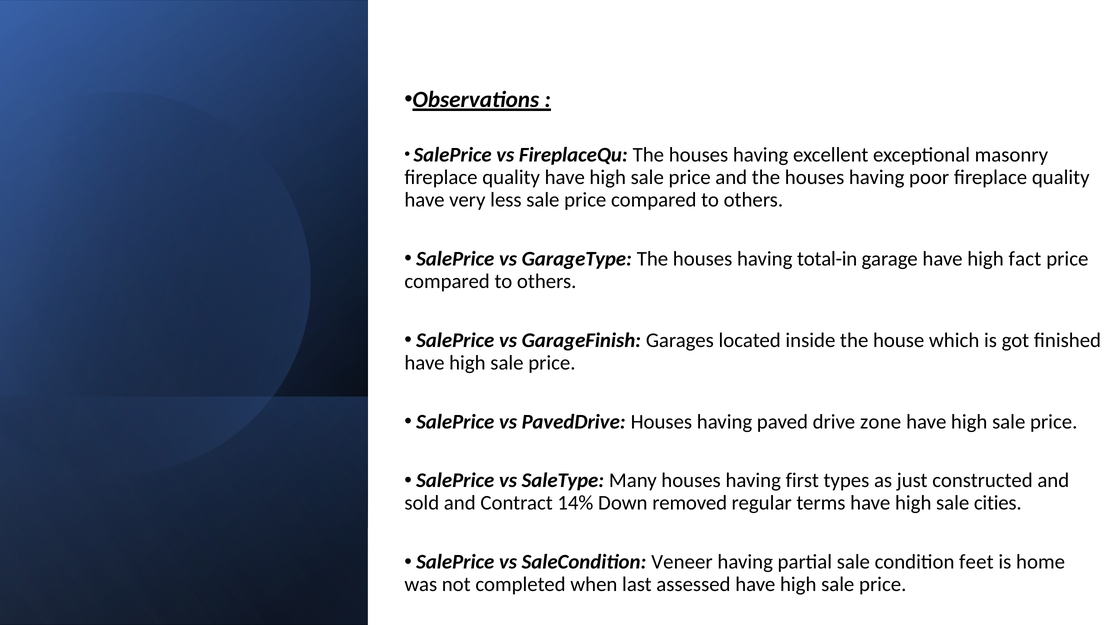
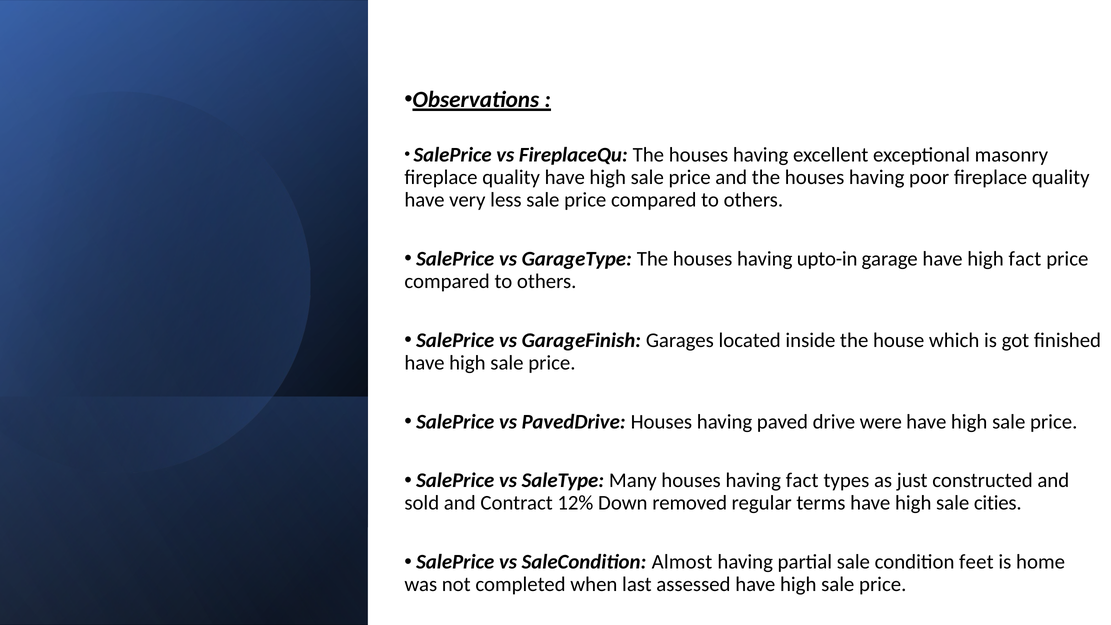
total-in: total-in -> upto-in (827, 259)
zone: zone -> were (881, 422)
having first: first -> fact (802, 481)
14%: 14% -> 12% (575, 503)
Veneer: Veneer -> Almost (682, 562)
